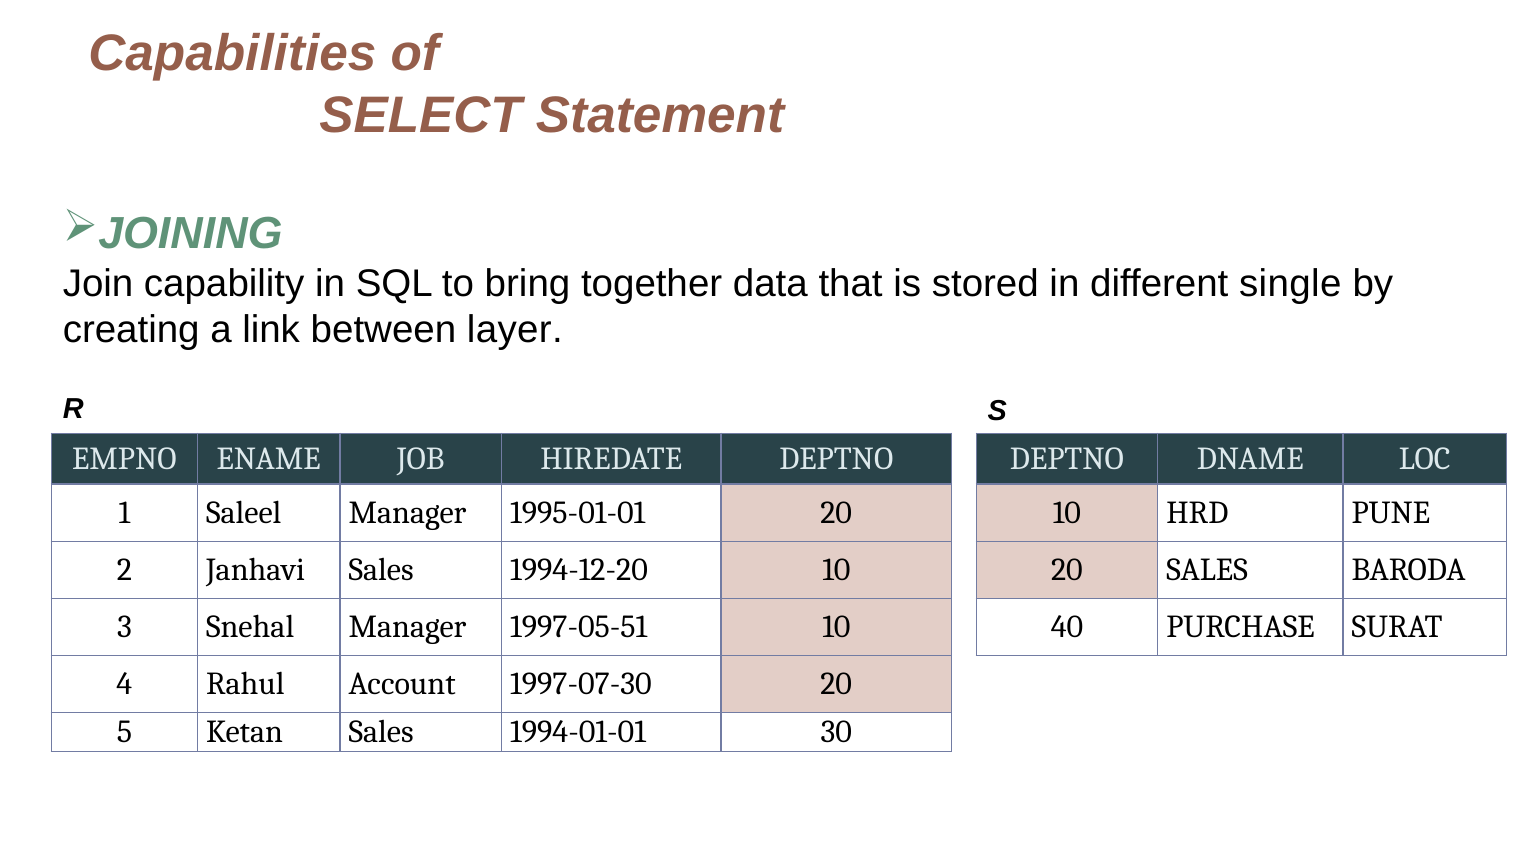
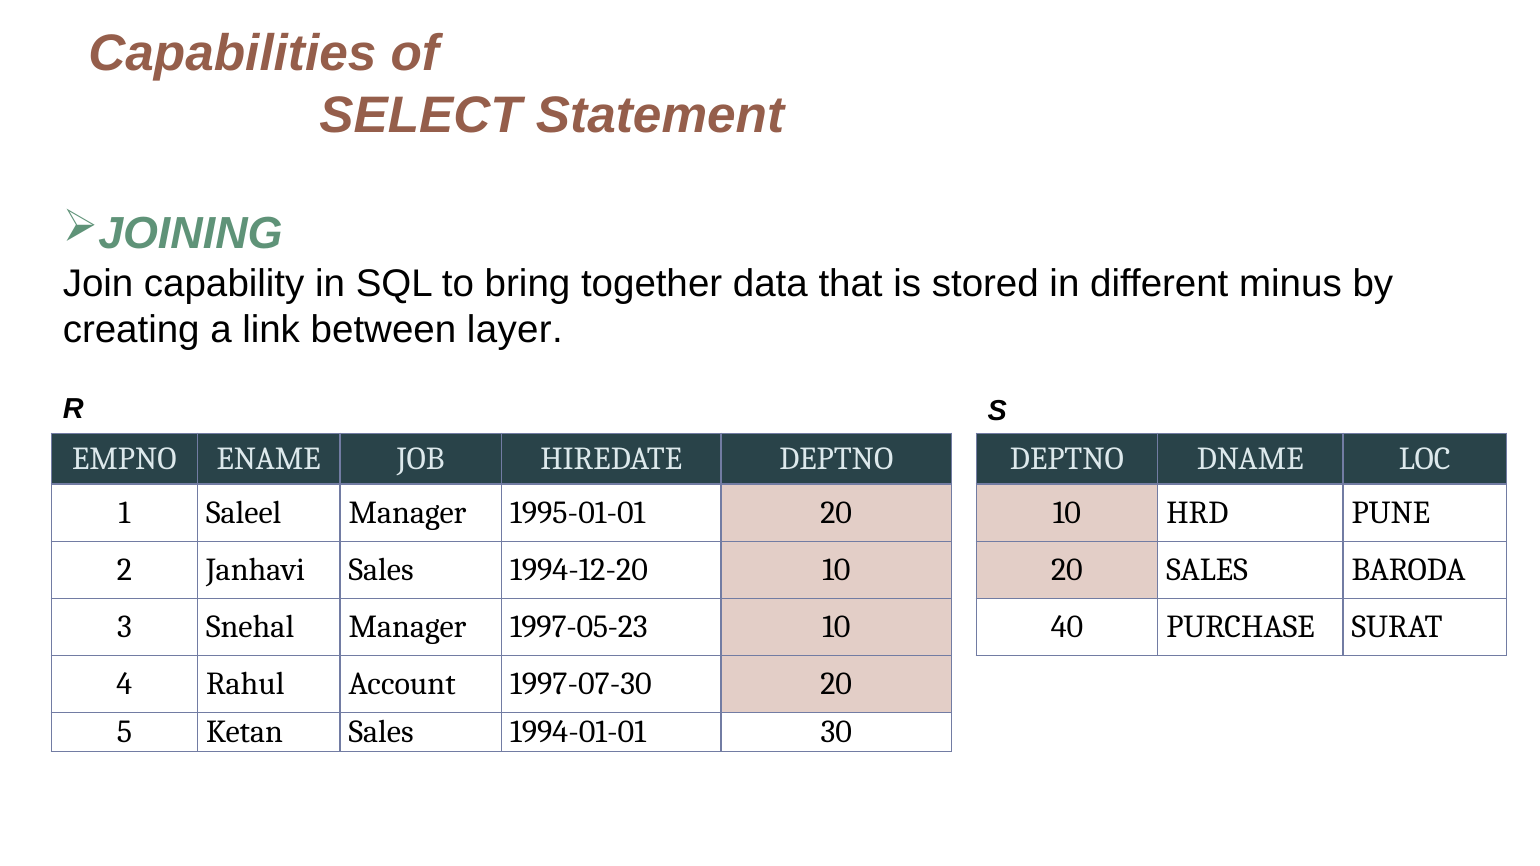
single: single -> minus (1290, 284)
1997-05-51: 1997-05-51 -> 1997-05-23 (579, 627)
